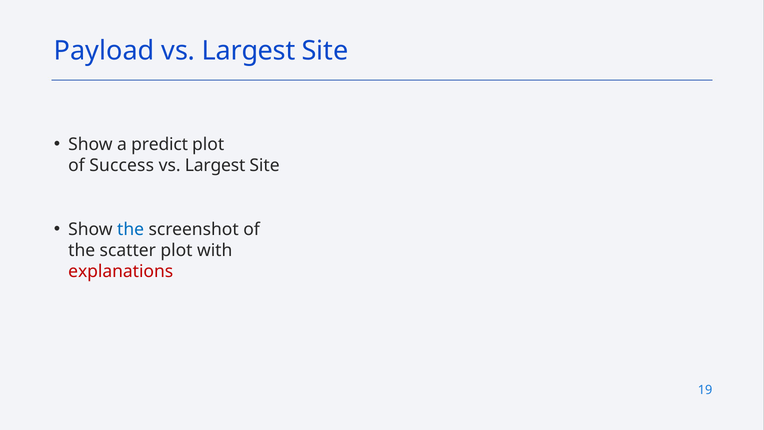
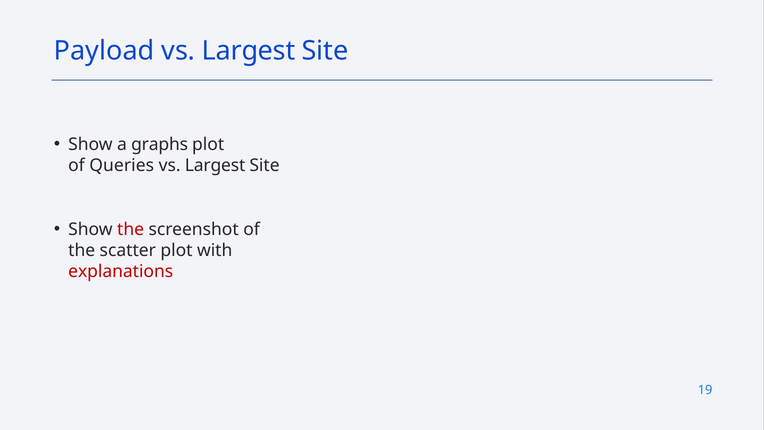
predict: predict -> graphs (160, 144)
Success: Success -> Queries (122, 165)
the colour: blue -> red (131, 229)
